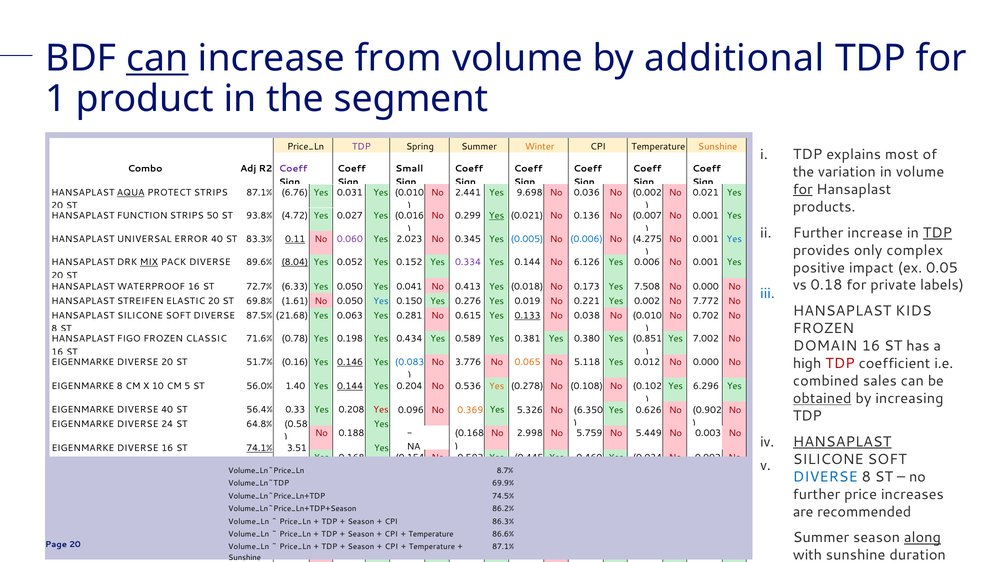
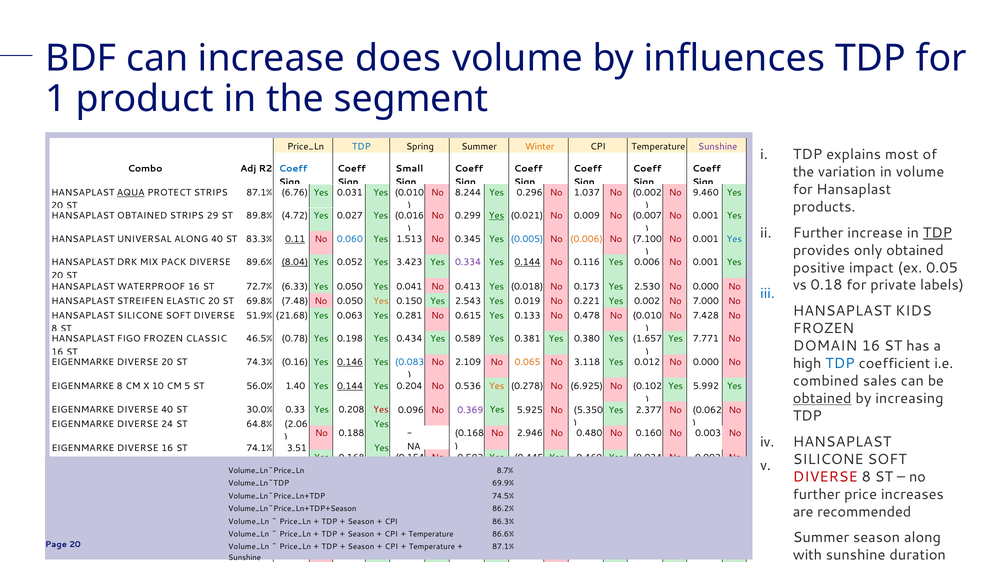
can underline: present -> none (157, 58)
increase from: from -> does (398, 58)
by additional: additional -> influences (734, 58)
TDP colour: purple -> blue (361, 147)
Sunshine colour: orange -> purple (718, 147)
Coeff colour: purple -> blue (293, 169)
for underline: present -> none (803, 190)
2.441: 2.441 -> 8.244 (468, 193)
9.698: 9.698 -> 0.296 (530, 193)
0.036: 0.036 -> 1.037 (587, 193)
No 0.021: 0.021 -> 9.460 (706, 193)
HANSAPLAST FUNCTION: FUNCTION -> OBTAINED (142, 216)
50: 50 -> 29 (213, 216)
93.8%: 93.8% -> 89.8% (259, 216)
0.136: 0.136 -> 0.009 (587, 216)
UNIVERSAL ERROR: ERROR -> ALONG (191, 239)
0.060 colour: purple -> blue (350, 239)
2.023: 2.023 -> 1.513 (409, 239)
0.006 colour: blue -> orange (586, 239)
4.275: 4.275 -> 7.100 (647, 239)
only complex: complex -> obtained (915, 250)
MIX underline: present -> none (149, 263)
0.152: 0.152 -> 3.423 (409, 263)
0.144 underline: none -> present (527, 263)
6.126: 6.126 -> 0.116 (587, 263)
7.508: 7.508 -> 2.530 (647, 287)
1.61: 1.61 -> 7.48 (295, 301)
Yes colour: blue -> orange (381, 301)
0.276: 0.276 -> 2.543 (468, 301)
7.772: 7.772 -> 7.000 (706, 301)
87.5%: 87.5% -> 51.9% (259, 316)
0.133 underline: present -> none (528, 316)
0.038: 0.038 -> 0.478 (587, 316)
0.702: 0.702 -> 7.428 (706, 316)
71.6%: 71.6% -> 46.5% (259, 339)
0.851: 0.851 -> 1.657 (647, 339)
7.002: 7.002 -> 7.771 (706, 339)
TDP colour: red -> blue (840, 364)
51.7%: 51.7% -> 74.3% (259, 362)
3.776: 3.776 -> 2.109 (468, 362)
5.118: 5.118 -> 3.118 (587, 362)
0.108: 0.108 -> 6.925 (587, 387)
6.296: 6.296 -> 5.992 (706, 387)
56.4%: 56.4% -> 30.0% (260, 410)
0.369 colour: orange -> purple (470, 410)
5.326: 5.326 -> 5.925 (530, 410)
6.350: 6.350 -> 5.350 (588, 410)
0.626: 0.626 -> 2.377 (649, 410)
0.902: 0.902 -> 0.062 (707, 410)
0.58: 0.58 -> 2.06 (296, 424)
2.998: 2.998 -> 2.946 (530, 434)
5.759: 5.759 -> 0.480 (589, 434)
5.449: 5.449 -> 0.160 (649, 434)
HANSAPLAST underline: present -> none (842, 442)
74.1% underline: present -> none (259, 449)
DIVERSE colour: blue -> red (825, 477)
along underline: present -> none (922, 538)
